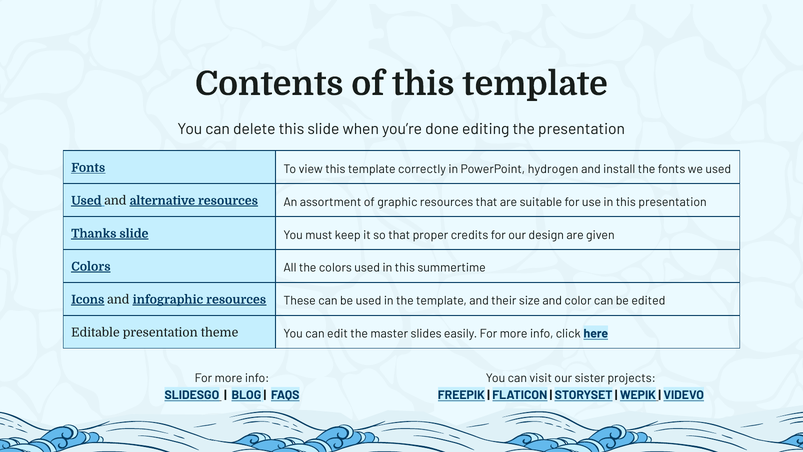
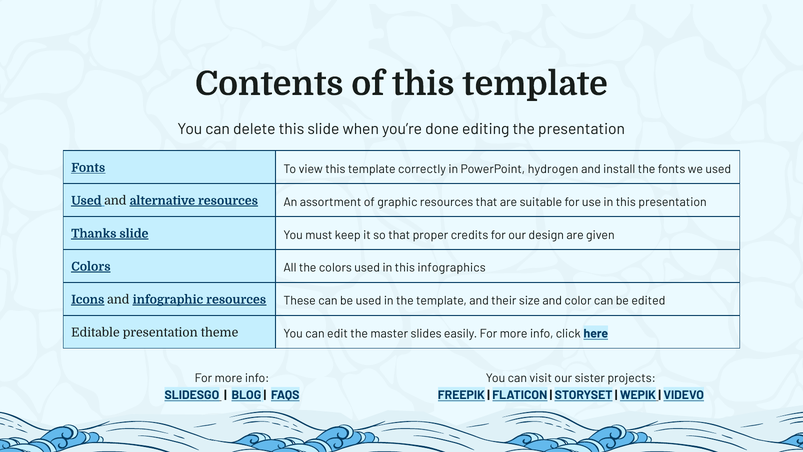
summertime: summertime -> infographics (452, 268)
